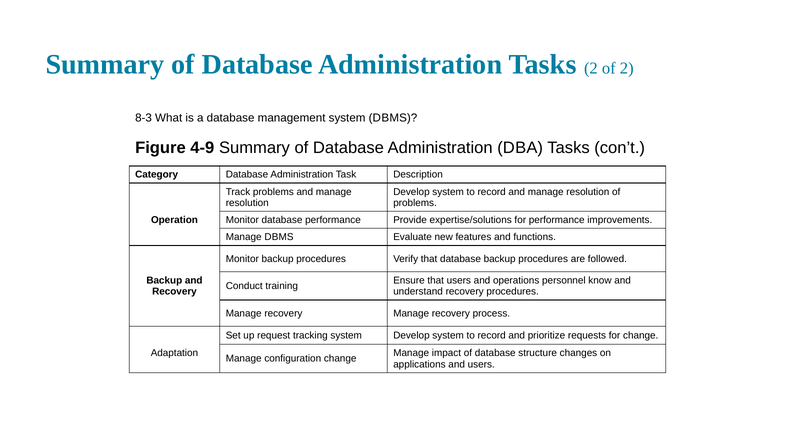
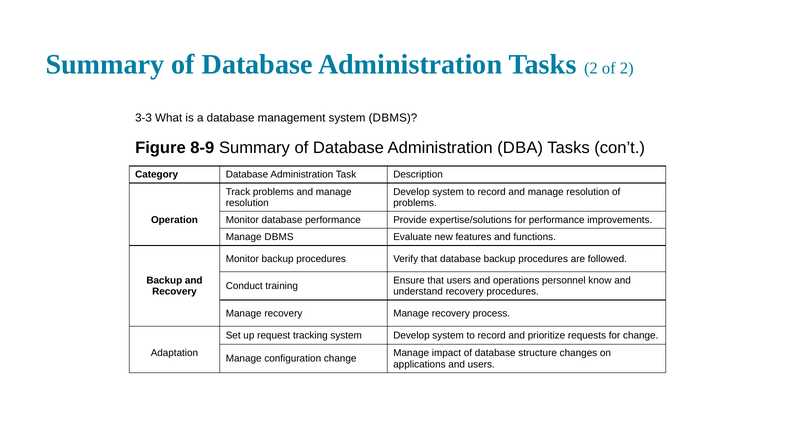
8-3: 8-3 -> 3-3 (144, 118)
4-9: 4-9 -> 8-9 (202, 148)
